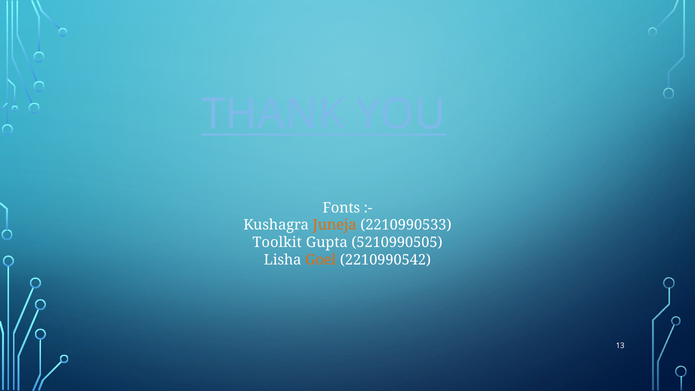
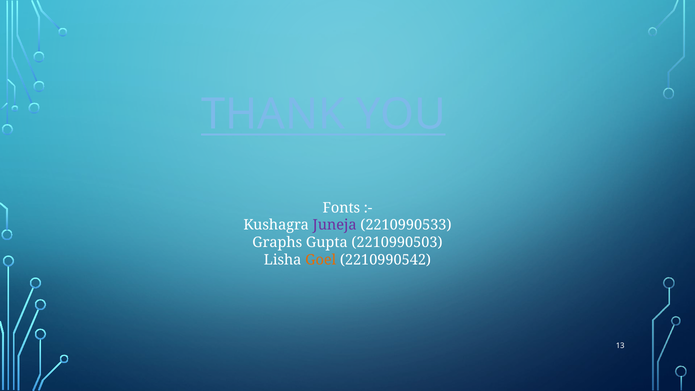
Juneja colour: orange -> purple (335, 225)
Toolkit: Toolkit -> Graphs (277, 242)
5210990505: 5210990505 -> 2210990503 (397, 242)
